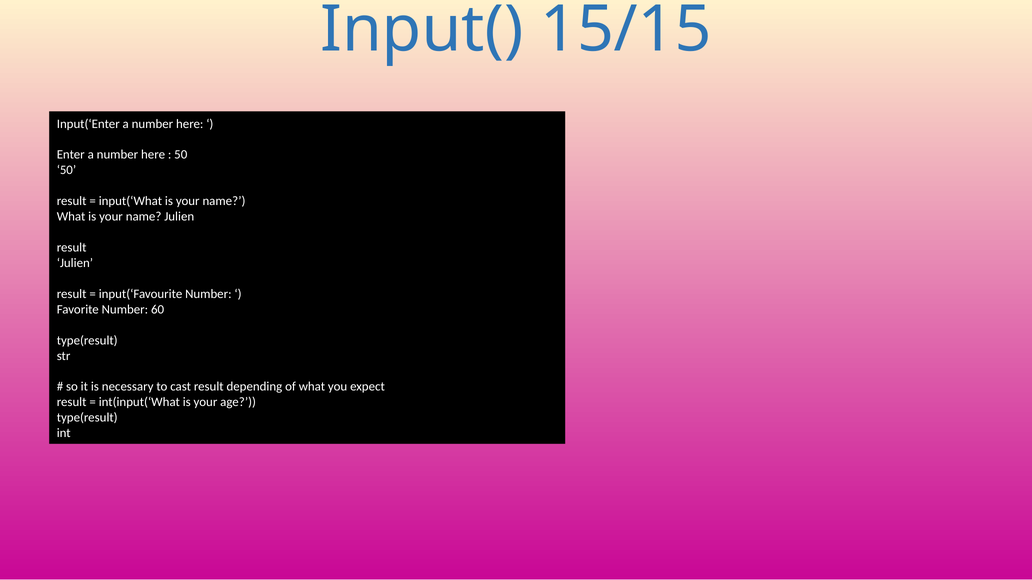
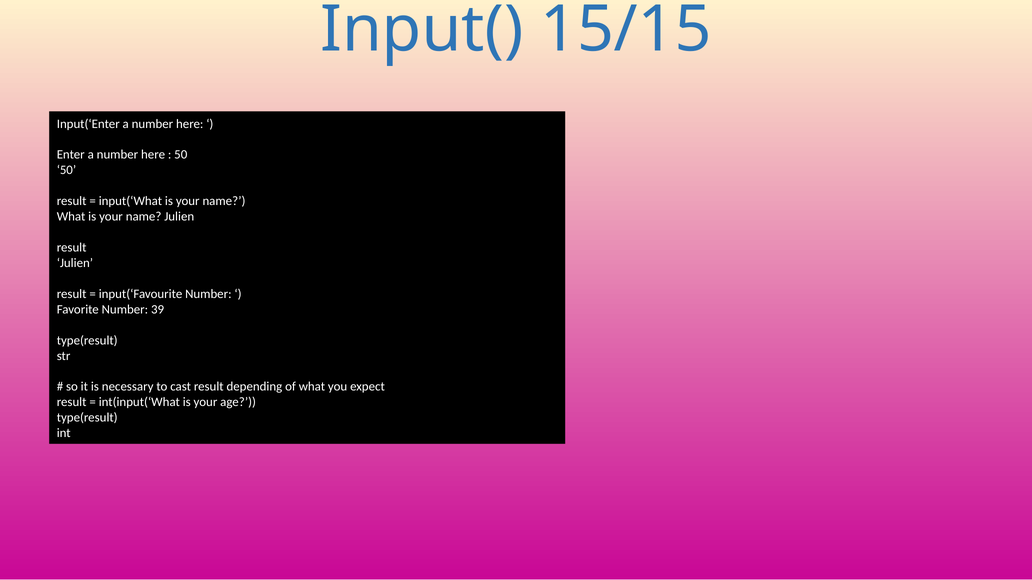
60: 60 -> 39 (158, 310)
